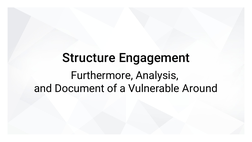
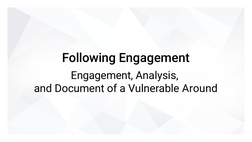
Structure: Structure -> Following (89, 58)
Furthermore: Furthermore -> Engagement (102, 75)
